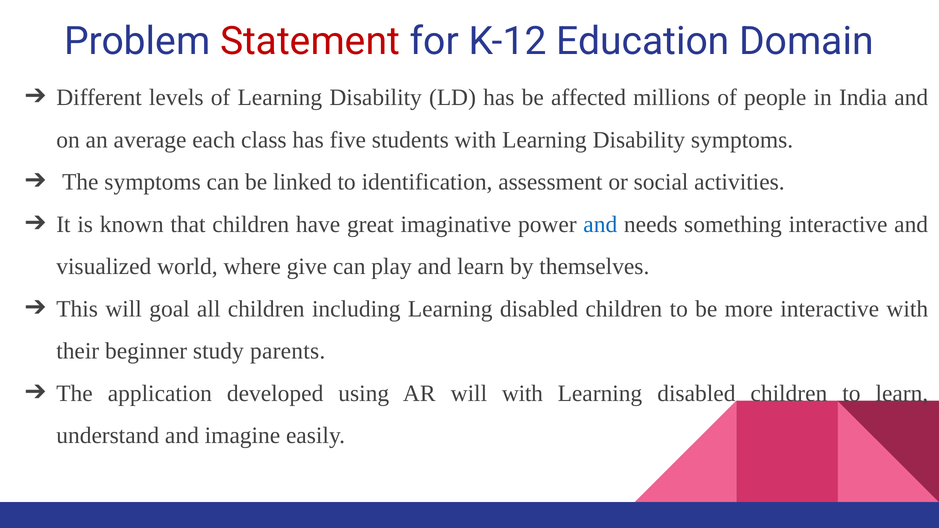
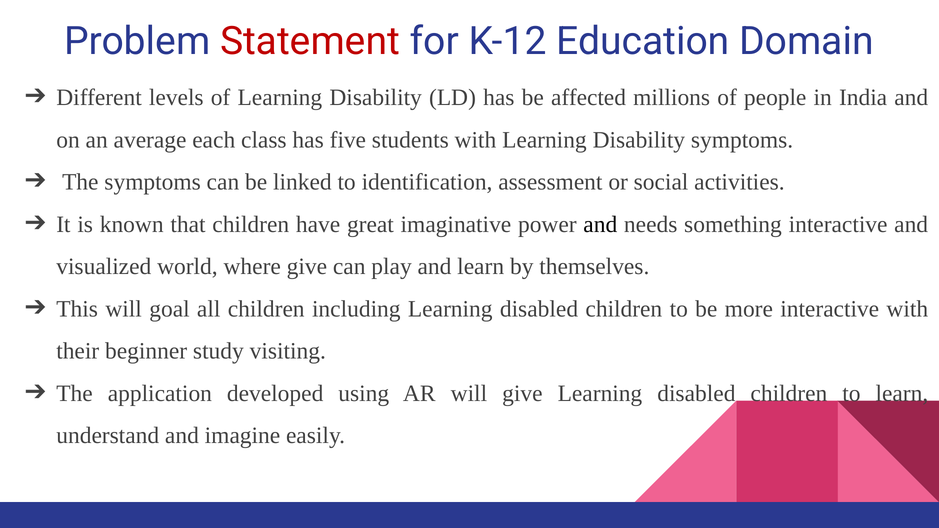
and colour: blue -> black (600, 224)
parents: parents -> visiting (288, 351)
will with: with -> give (522, 393)
